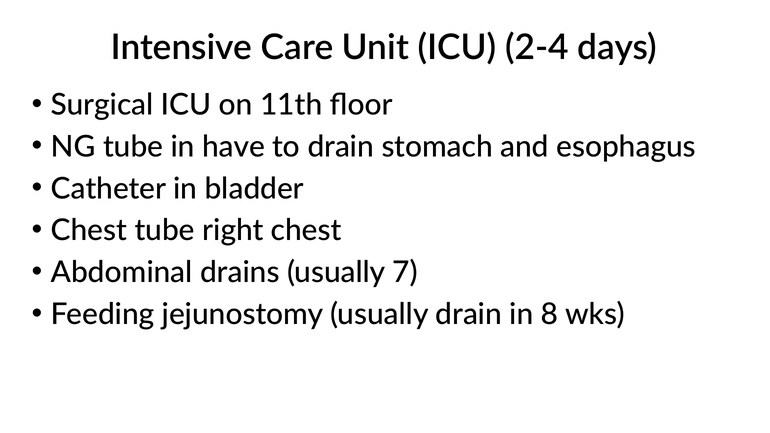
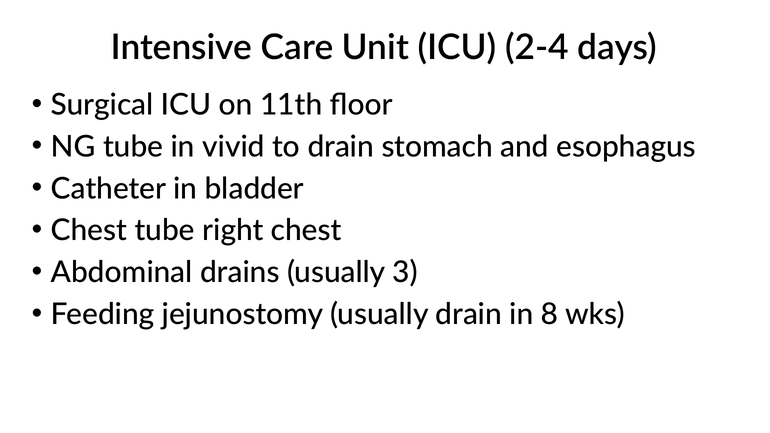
have: have -> vivid (234, 147)
7: 7 -> 3 (405, 273)
